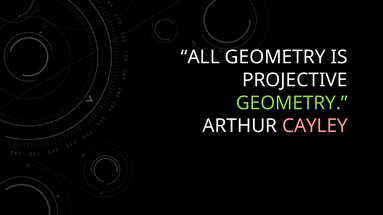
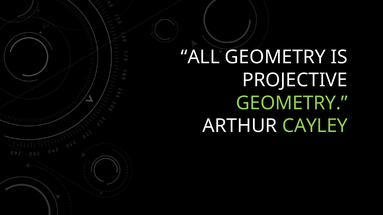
CAYLEY colour: pink -> light green (315, 126)
